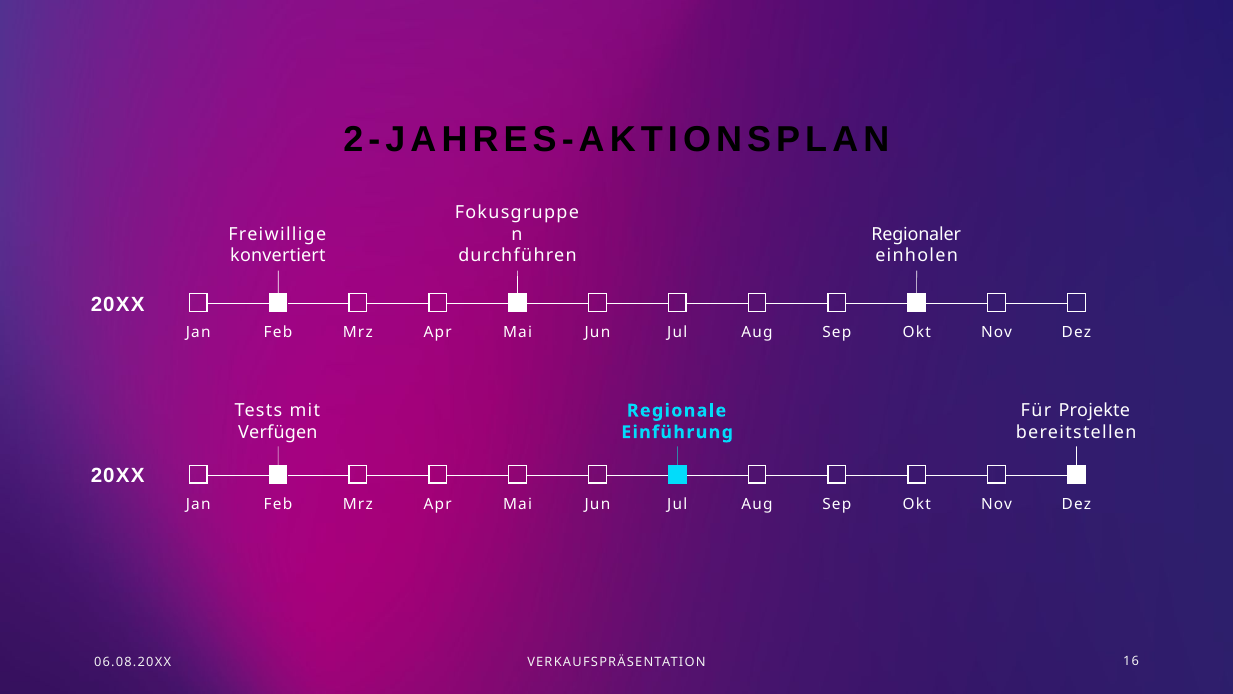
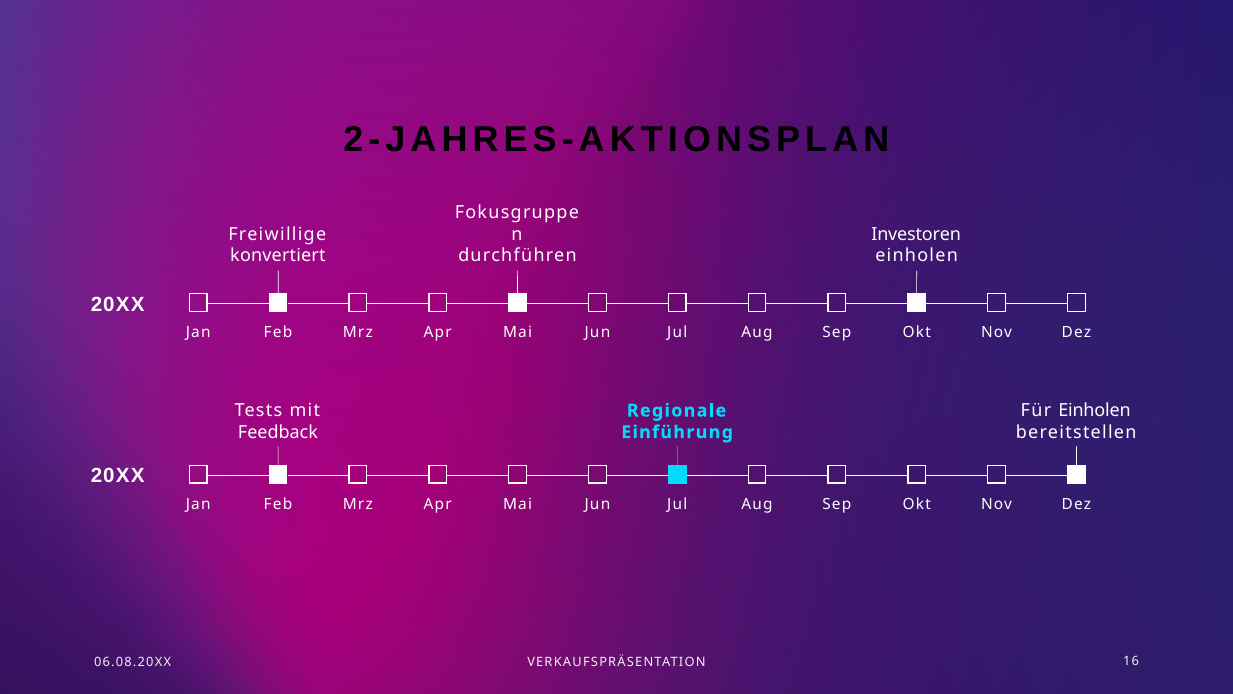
Regionaler: Regionaler -> Investoren (916, 234)
Für Projekte: Projekte -> Einholen (1094, 410)
Verfügen: Verfügen -> Feedback (278, 432)
